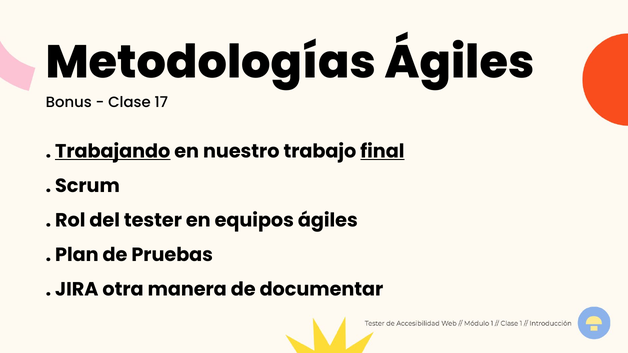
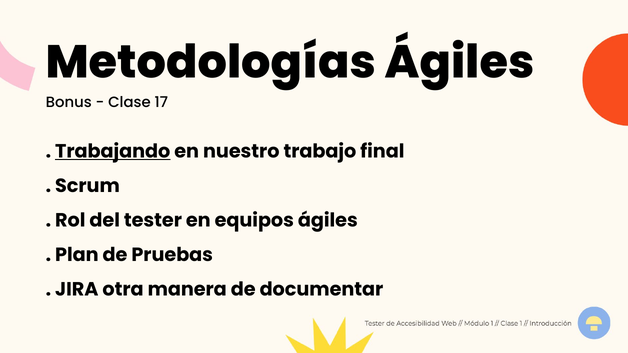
final underline: present -> none (382, 151)
